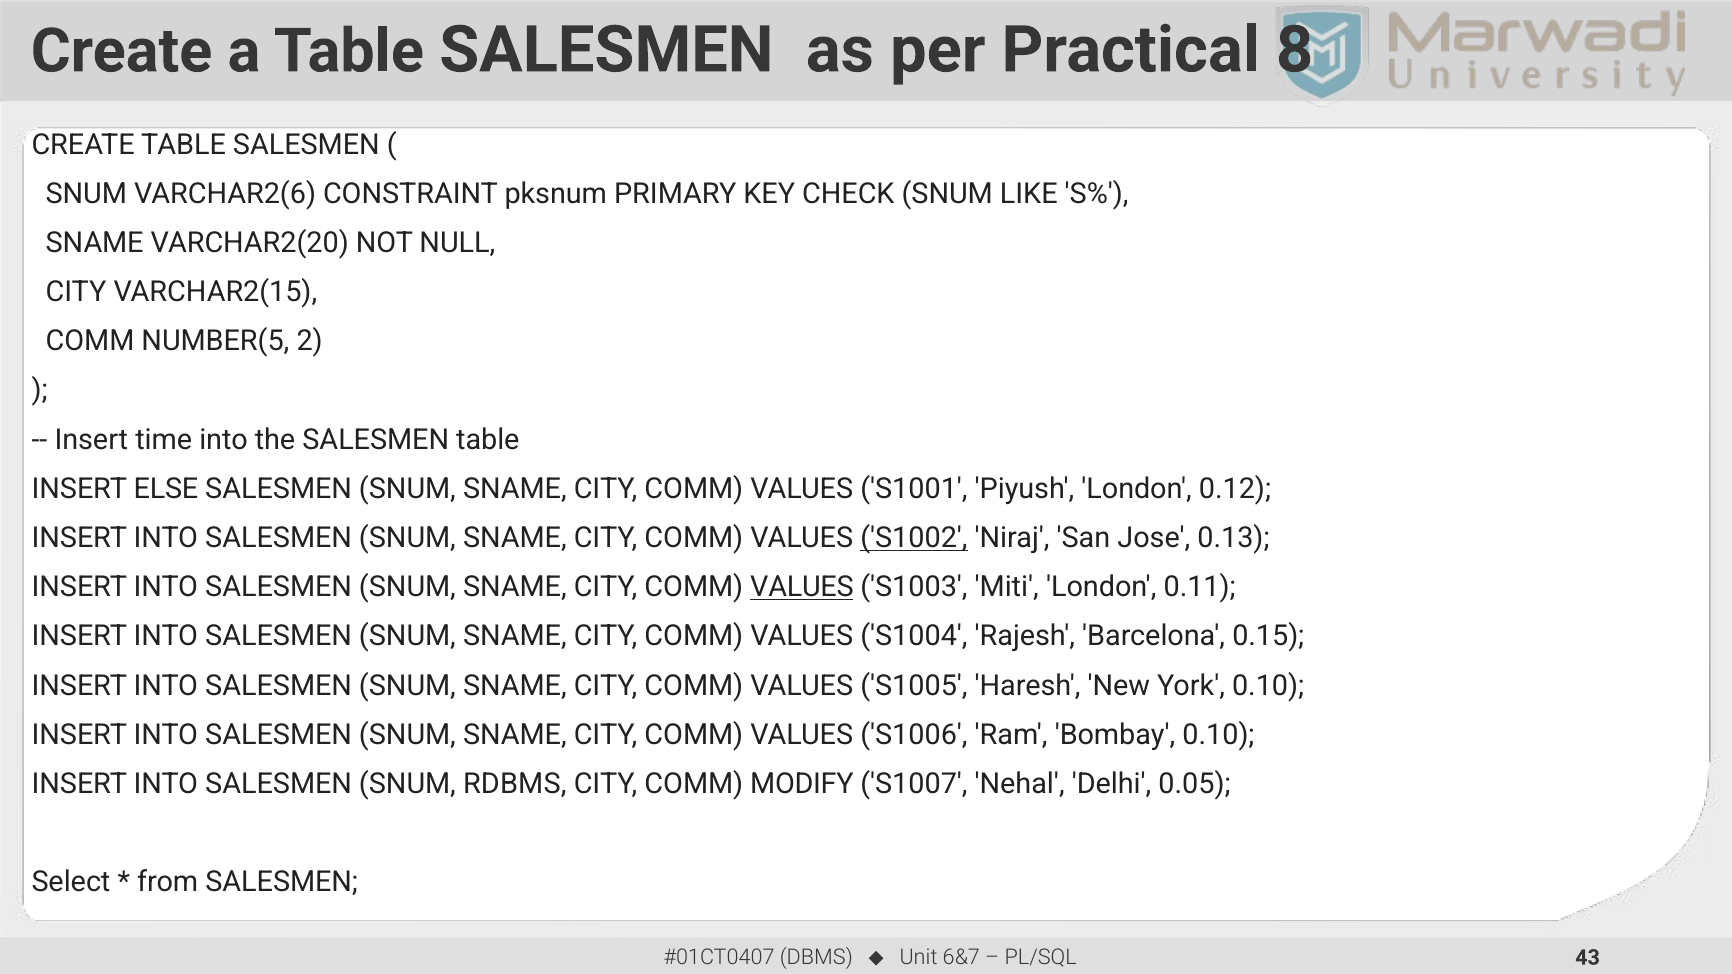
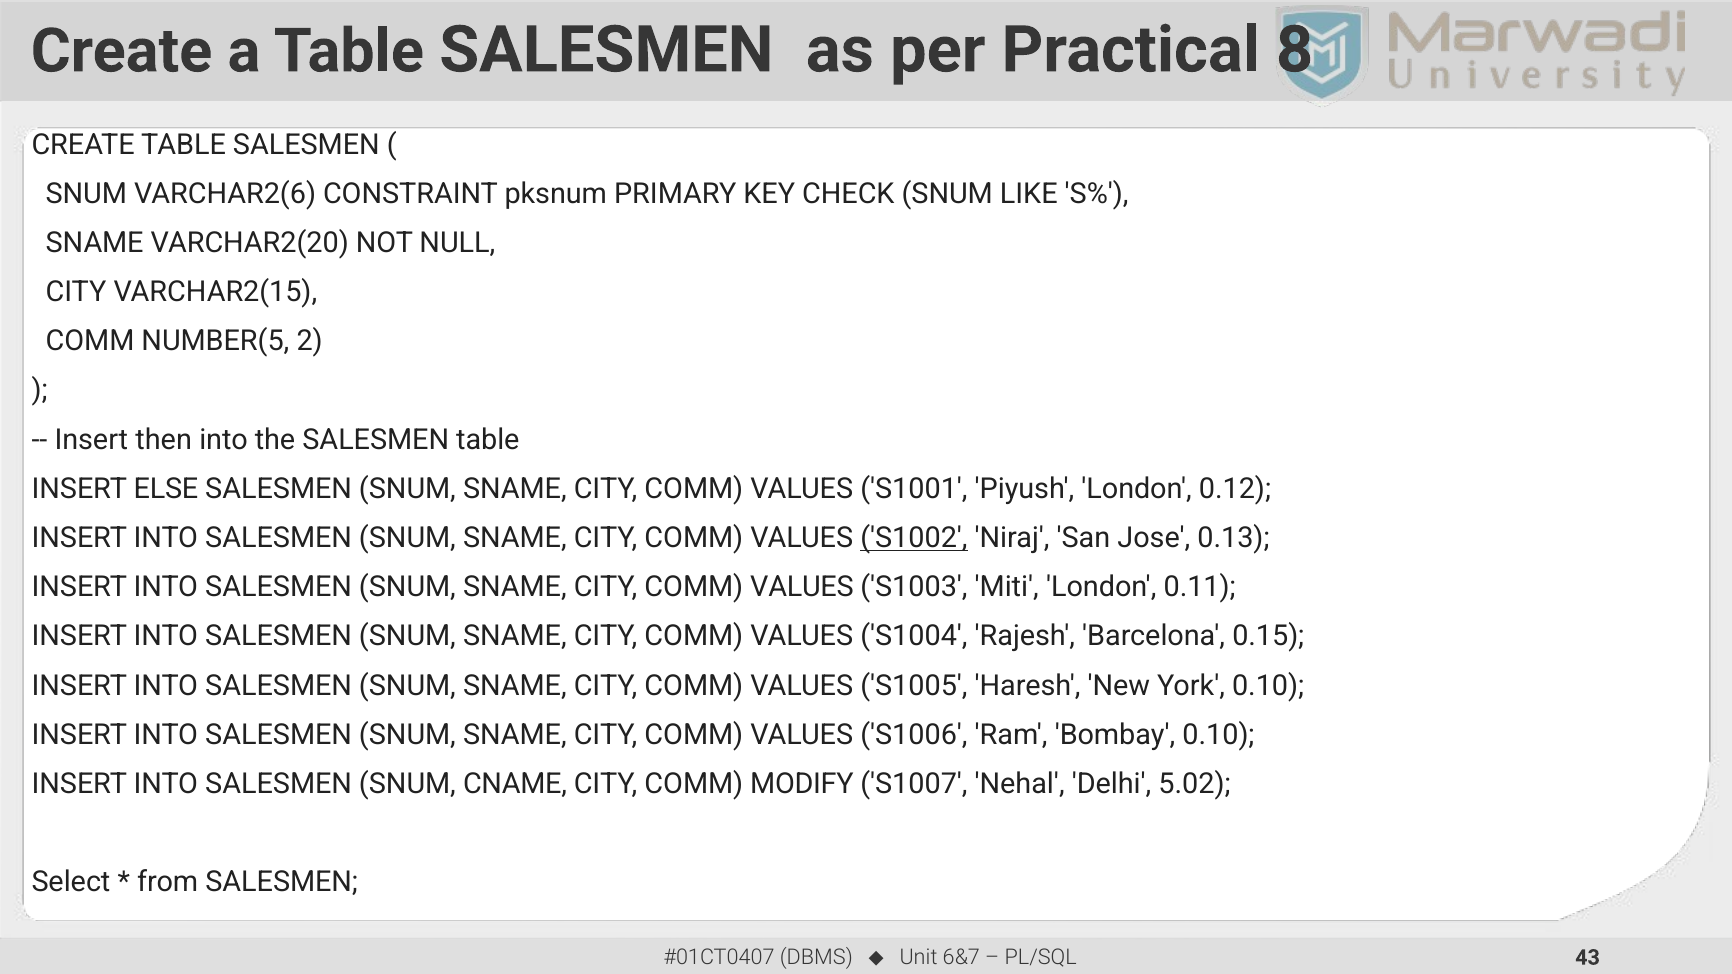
time: time -> then (164, 440)
VALUES underline: present -> none (802, 587)
RDBMS: RDBMS -> CNAME (515, 784)
0.05: 0.05 -> 5.02 (1195, 784)
